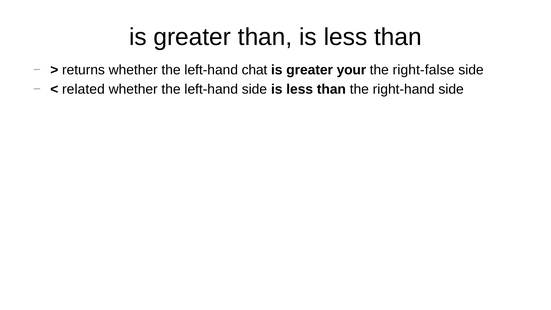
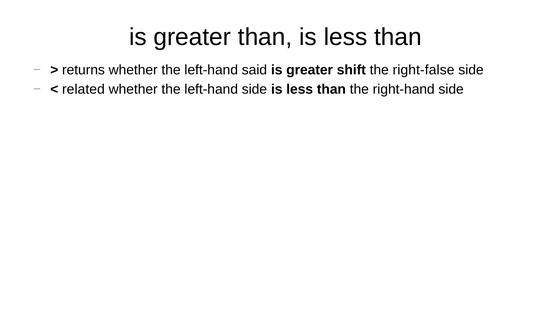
chat: chat -> said (254, 70)
your: your -> shift (351, 70)
